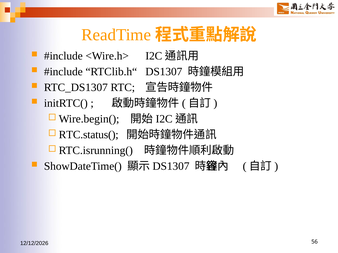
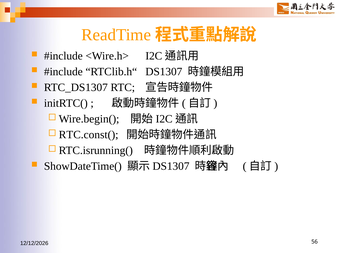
RTC.status(: RTC.status( -> RTC.const( (89, 135)
